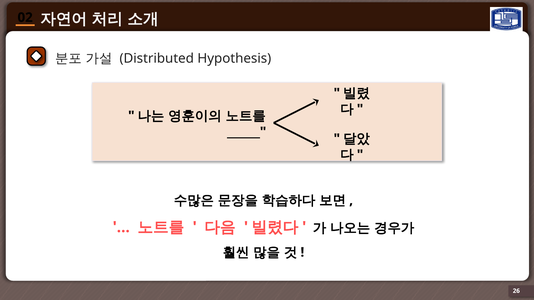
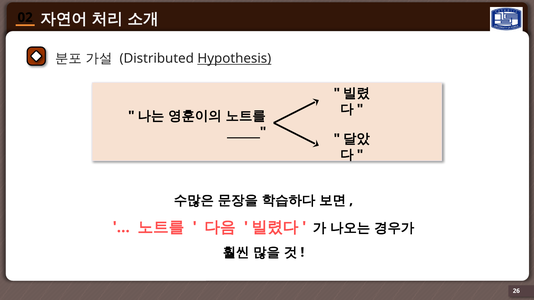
Hypothesis underline: none -> present (234, 59)
